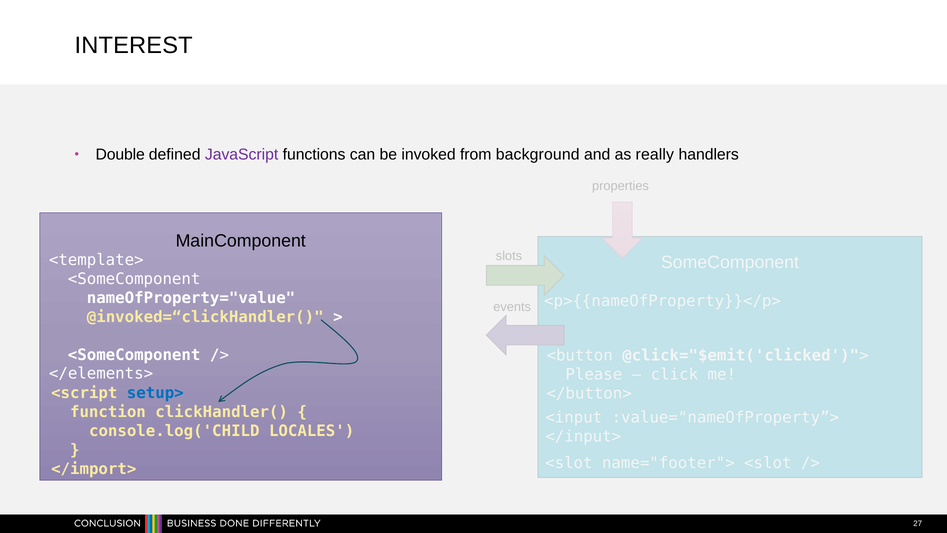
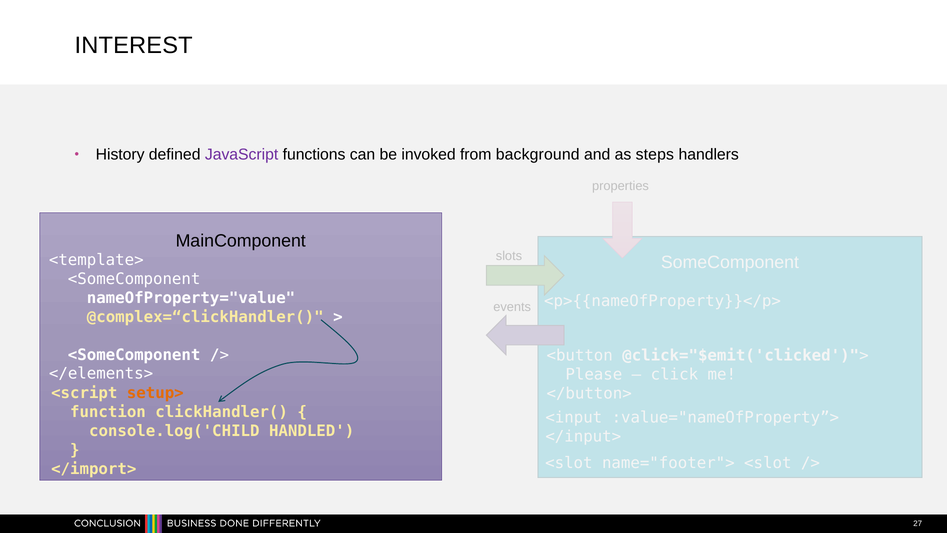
Double: Double -> History (120, 155)
really: really -> steps (655, 155)
@invoked=“clickHandler(: @invoked=“clickHandler( -> @complex=“clickHandler( (205, 317)
setup> colour: blue -> orange (155, 393)
LOCALES: LOCALES -> HANDLED (312, 431)
